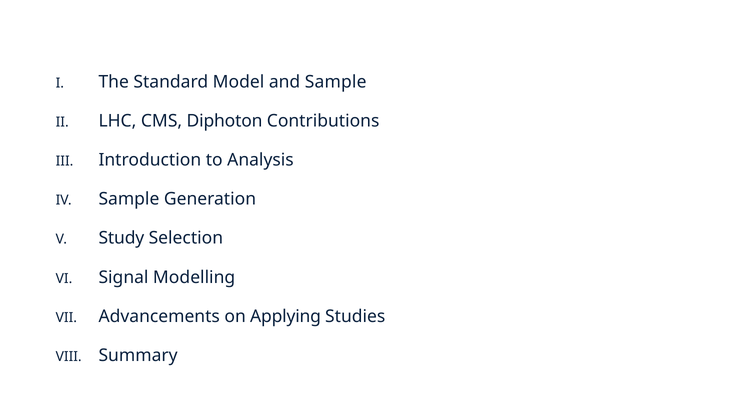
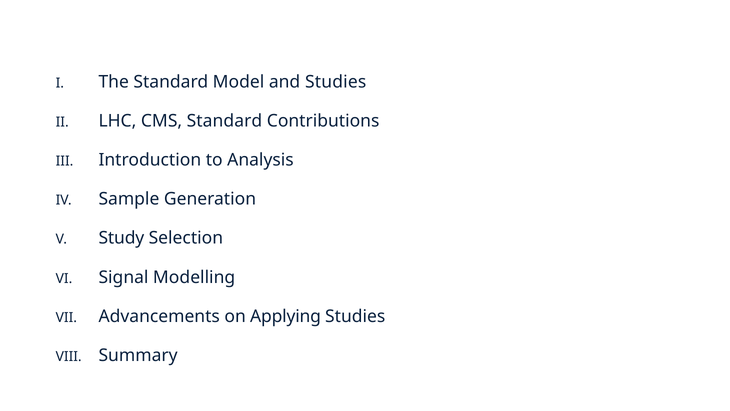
and Sample: Sample -> Studies (336, 82)
CMS Diphoton: Diphoton -> Standard (224, 121)
